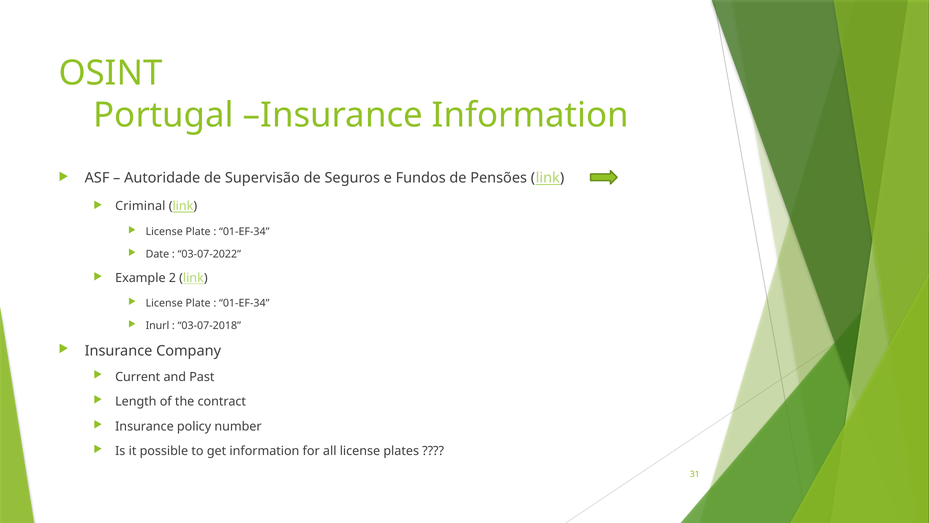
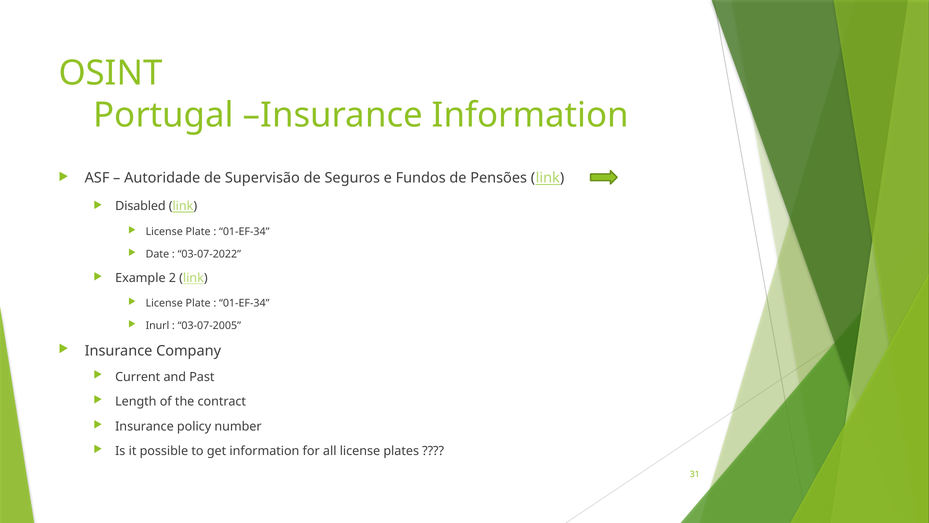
Criminal: Criminal -> Disabled (140, 206)
03-07-2018: 03-07-2018 -> 03-07-2005 (209, 326)
